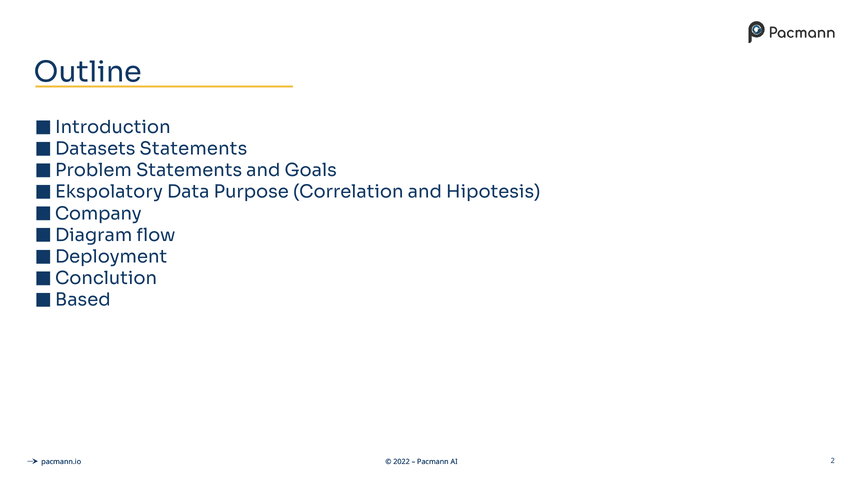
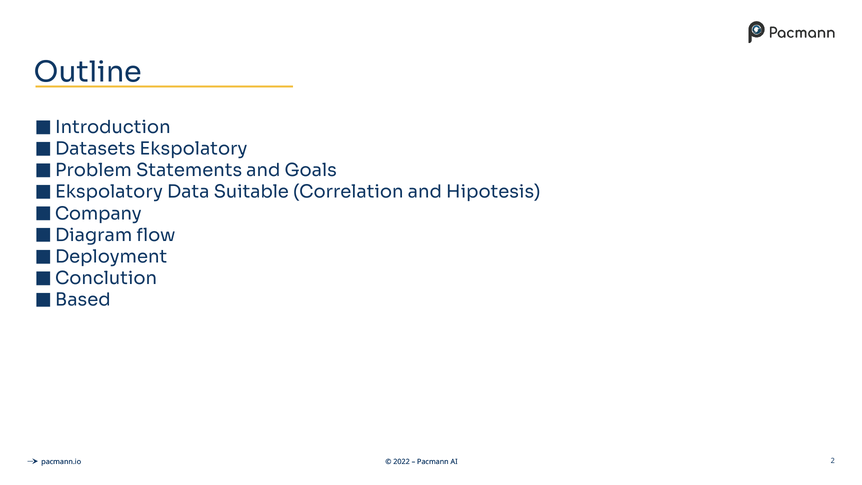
Datasets Statements: Statements -> Ekspolatory (193, 149)
Purpose: Purpose -> Suitable (251, 192)
